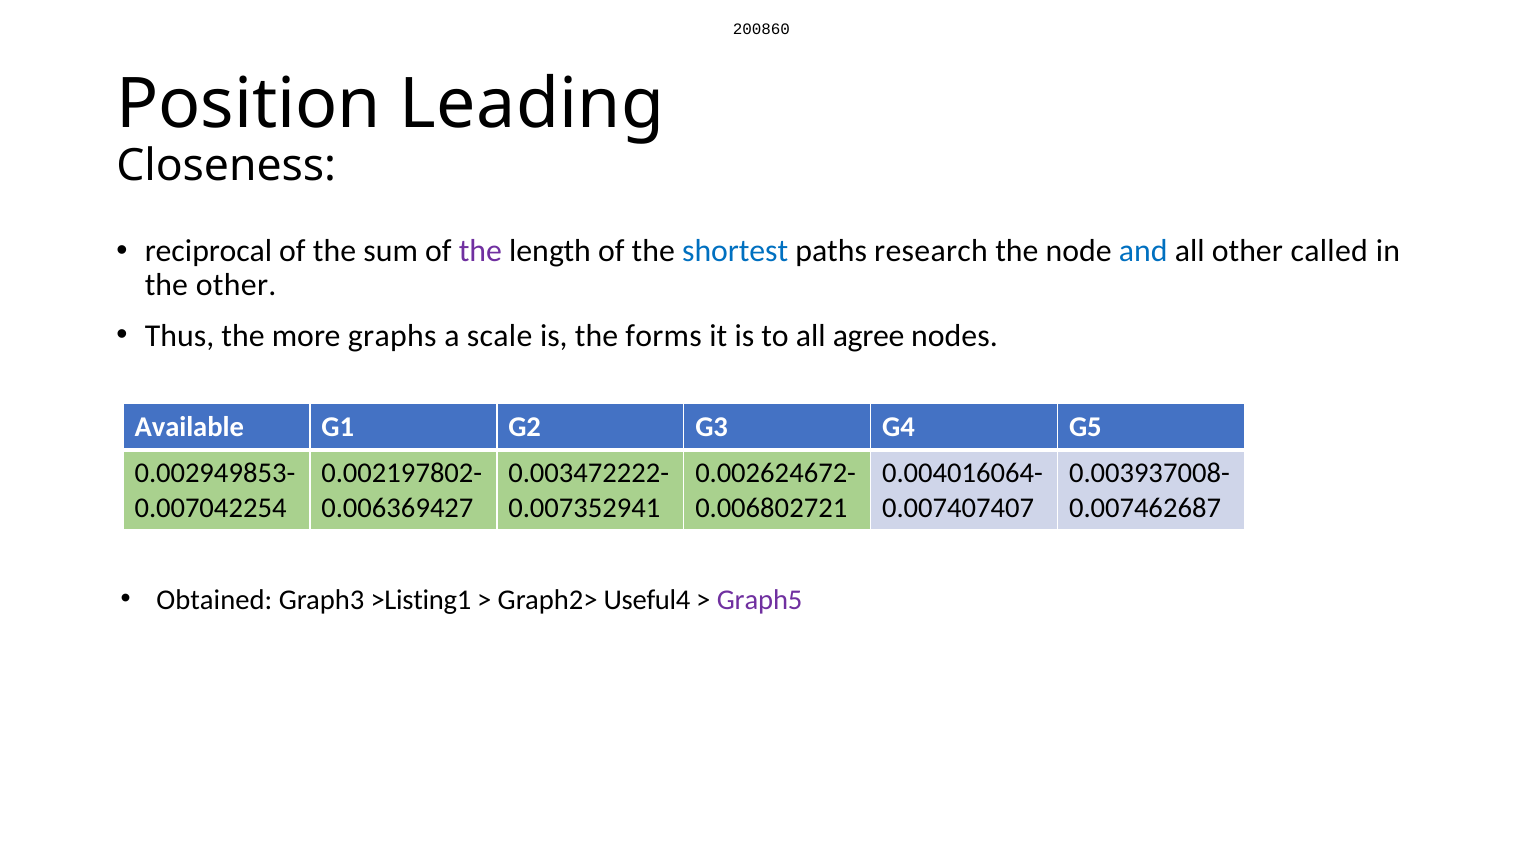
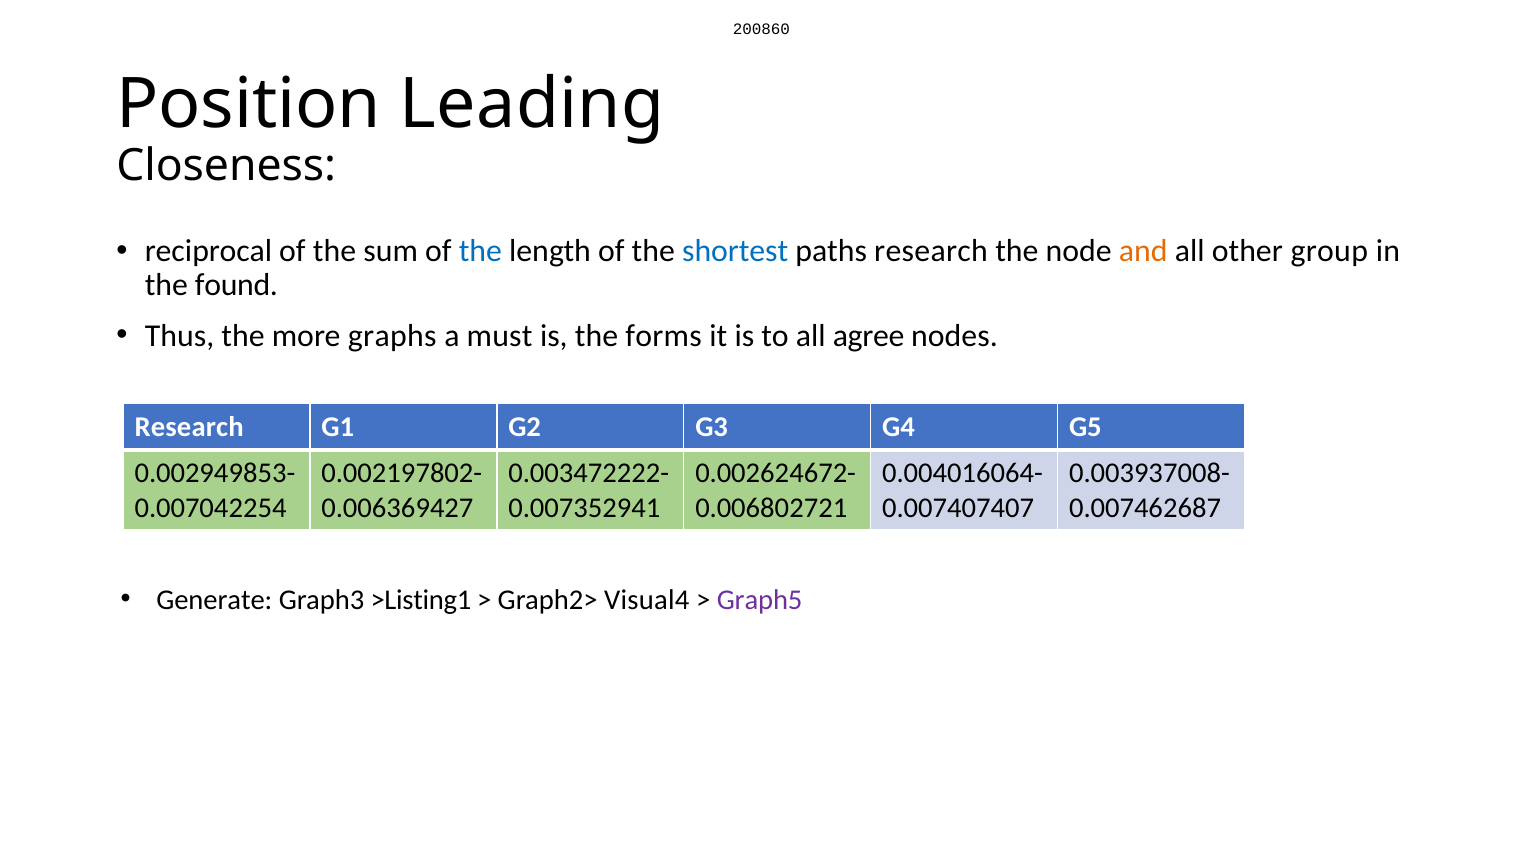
the colour: purple -> blue (480, 251)
and colour: blue -> orange (1143, 251)
called: called -> group (1329, 251)
the other: other -> found (236, 286)
scale: scale -> must (500, 336)
Available: Available -> Research (189, 427)
Obtained: Obtained -> Generate (214, 600)
Useful4: Useful4 -> Visual4 (647, 600)
